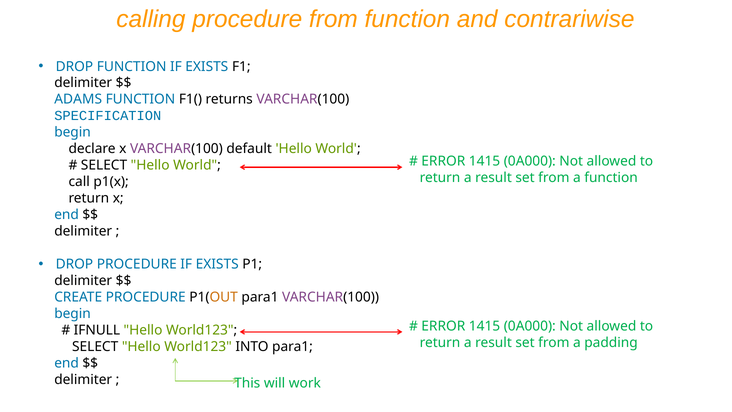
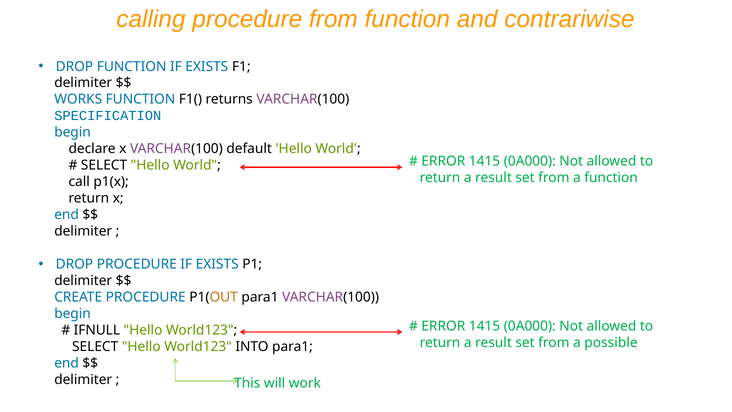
ADAMS: ADAMS -> WORKS (78, 99)
padding: padding -> possible (611, 342)
